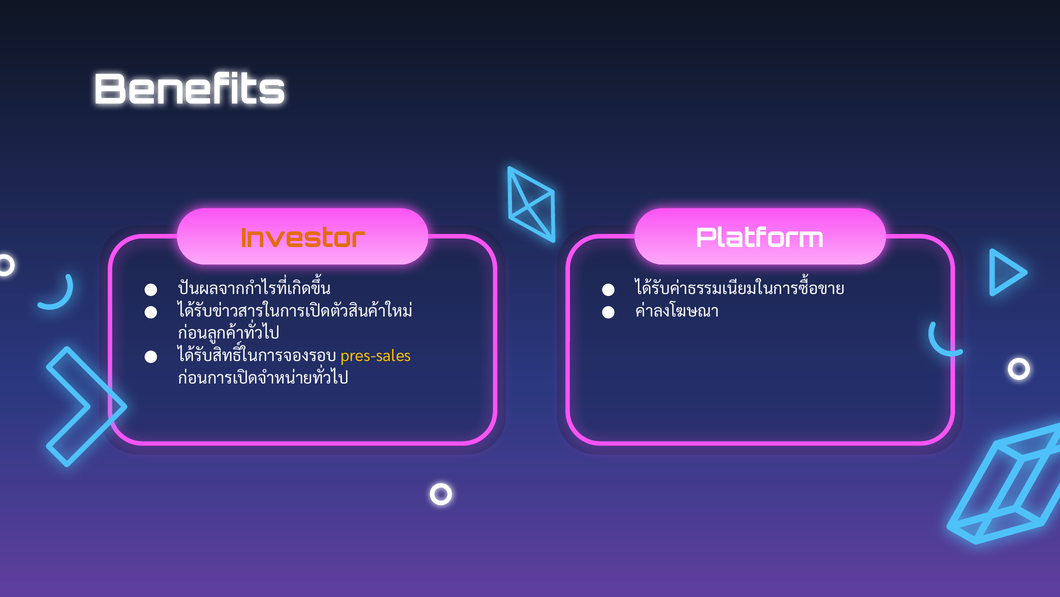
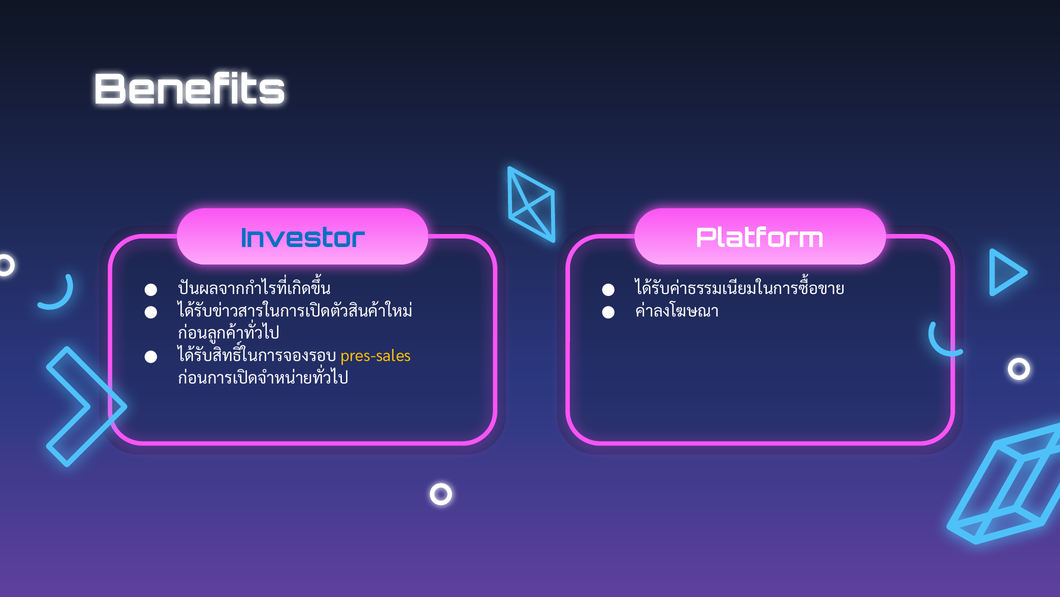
Investor colour: orange -> blue (303, 238)
